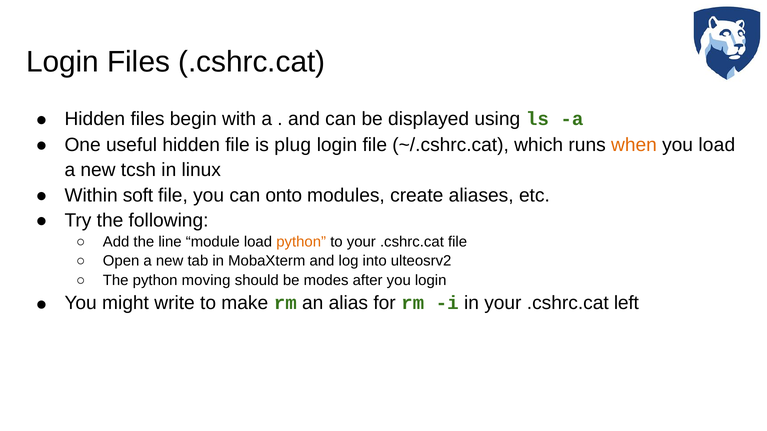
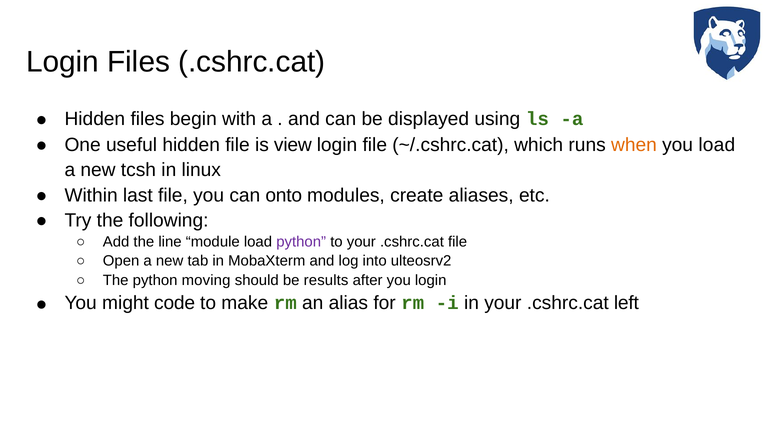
plug: plug -> view (293, 145)
soft: soft -> last (138, 196)
python colour: orange -> purple (301, 242)
modes: modes -> results (326, 281)
write: write -> code (175, 303)
